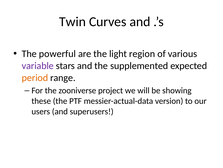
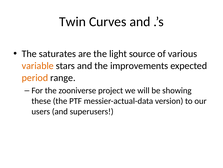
powerful: powerful -> saturates (57, 54)
region: region -> source (142, 54)
variable colour: purple -> orange (38, 66)
supplemented: supplemented -> improvements (139, 66)
